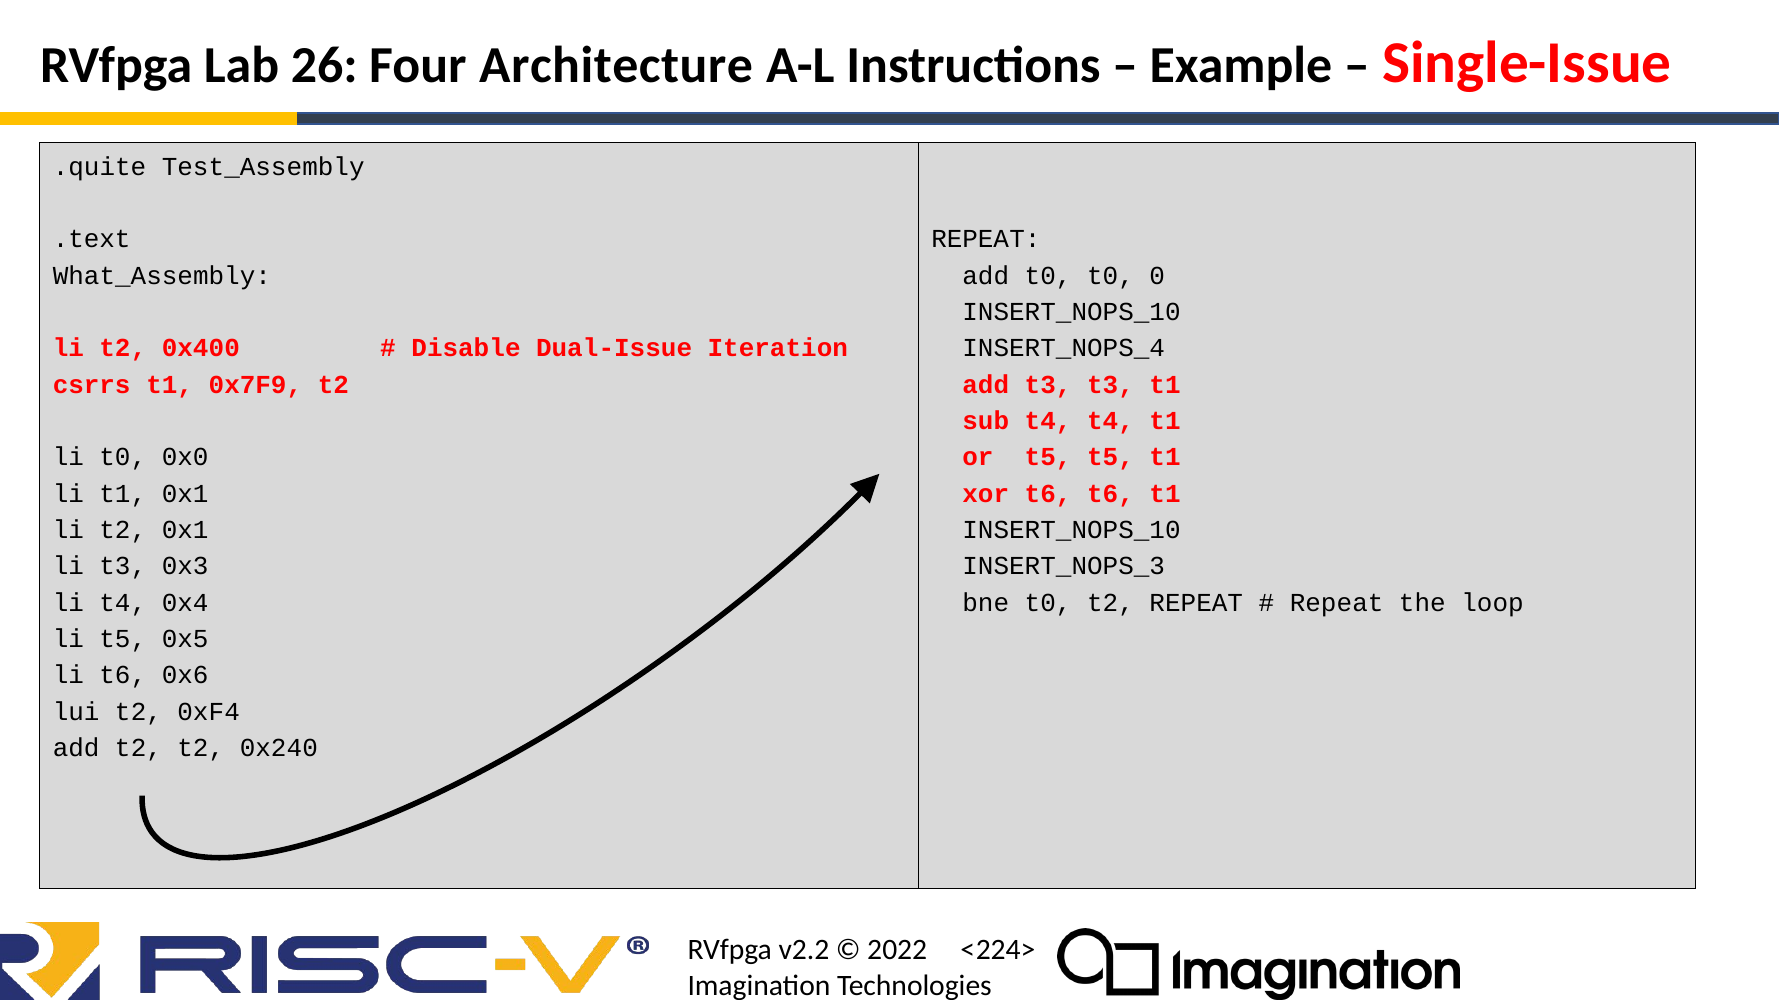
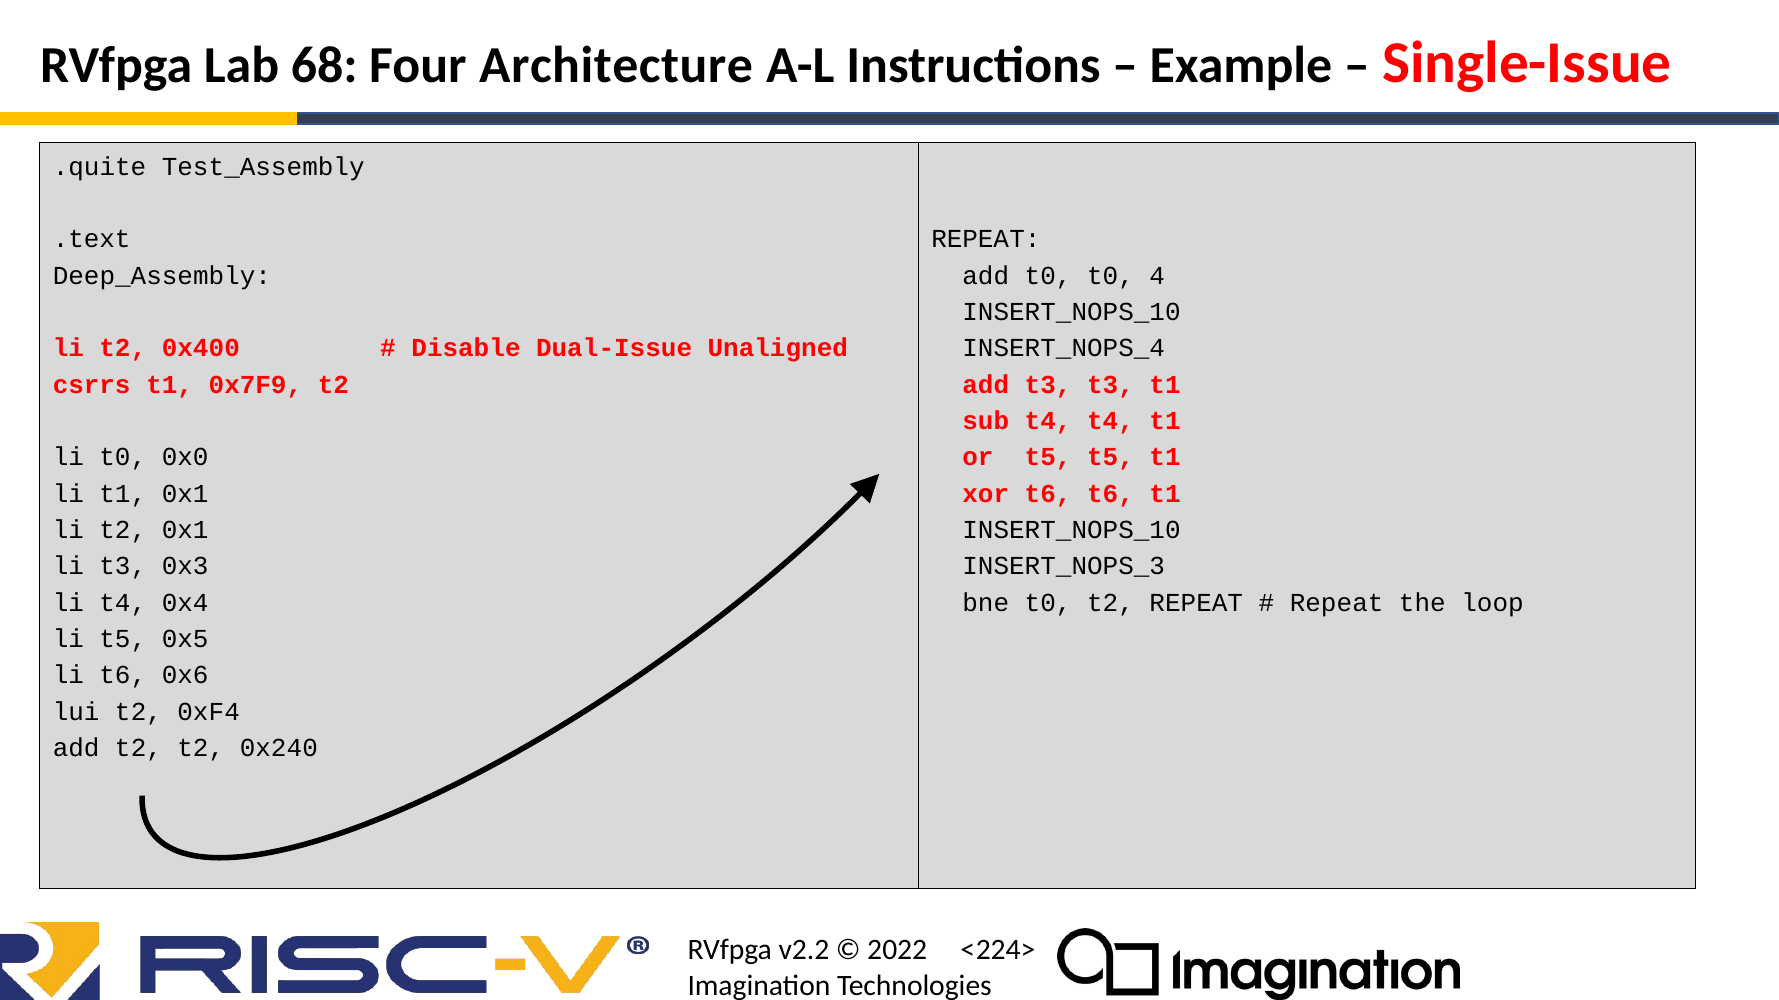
26: 26 -> 68 (324, 66)
What_Assembly: What_Assembly -> Deep_Assembly (162, 276)
0: 0 -> 4 (1157, 276)
Iteration: Iteration -> Unaligned (778, 349)
